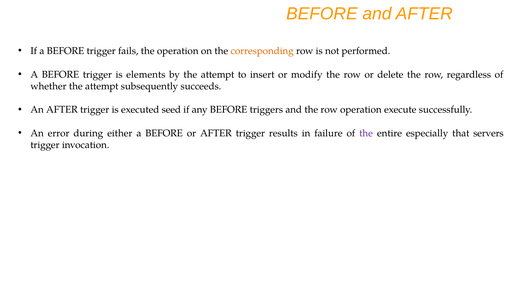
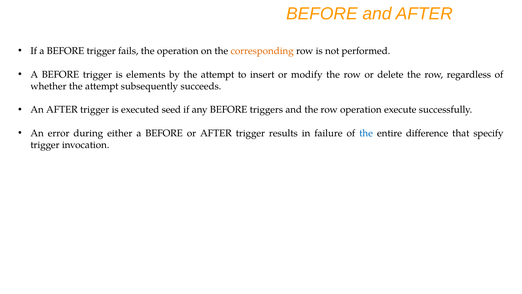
the colour: purple -> blue (366, 133)
especially: especially -> difference (427, 133)
servers: servers -> specify (488, 133)
